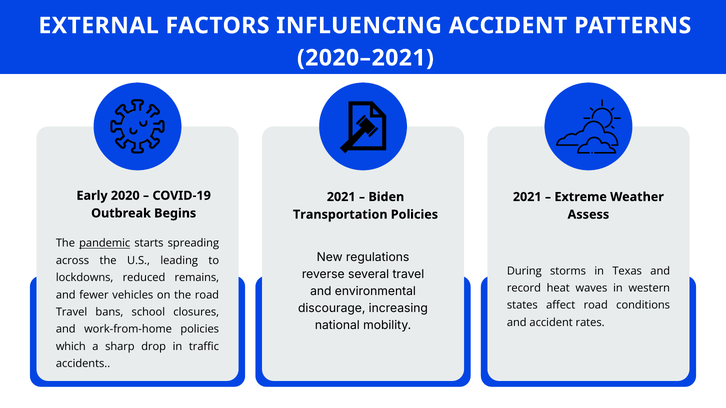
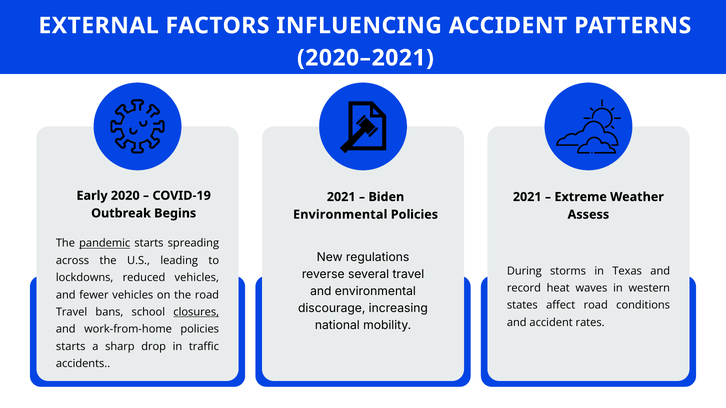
Transportation: Transportation -> Environmental (340, 215)
reduced remains: remains -> vehicles (197, 278)
closures underline: none -> present (196, 312)
which: which -> starts (71, 347)
